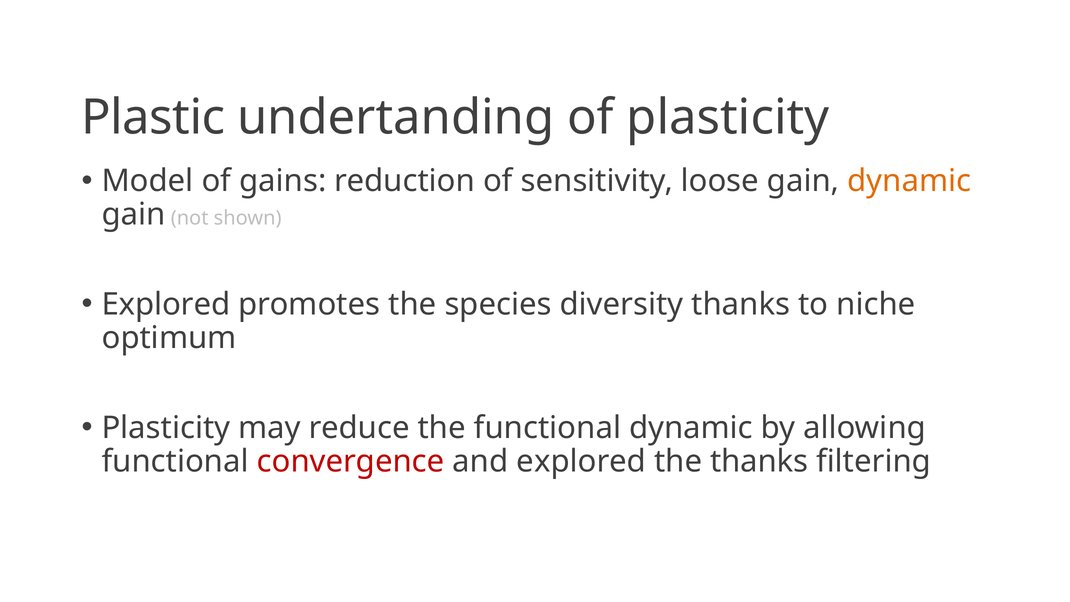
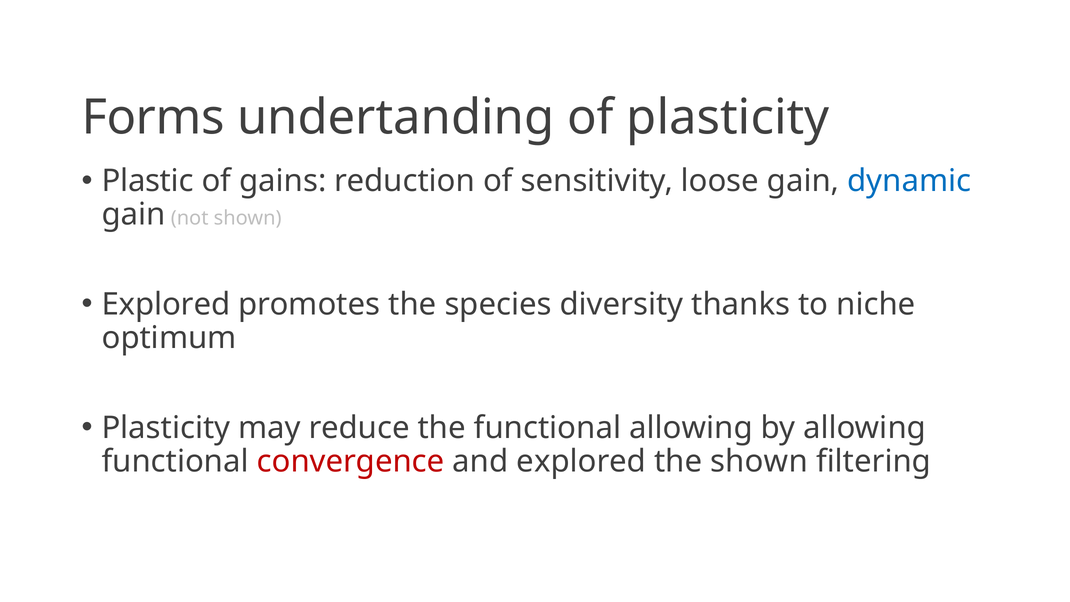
Plastic: Plastic -> Forms (153, 118)
Model: Model -> Plastic (148, 181)
dynamic colour: orange -> blue (909, 181)
functional dynamic: dynamic -> allowing (691, 428)
the thanks: thanks -> shown (759, 461)
